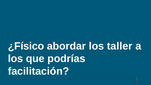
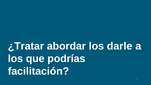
¿Físico: ¿Físico -> ¿Tratar (26, 46)
taller: taller -> darle (120, 46)
